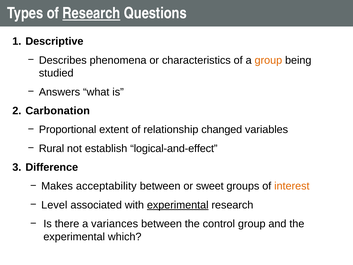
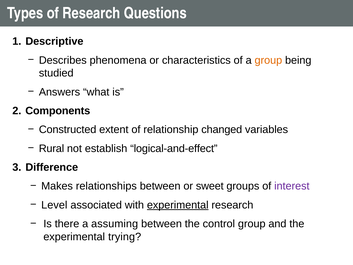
Research underline: present -> none (91, 13)
Carbonation: Carbonation -> Components (58, 111)
Proportional: Proportional -> Constructed (68, 130)
acceptability: acceptability -> relationships (106, 186)
interest colour: orange -> purple (292, 186)
variances: variances -> assuming (115, 224)
which: which -> trying (125, 237)
